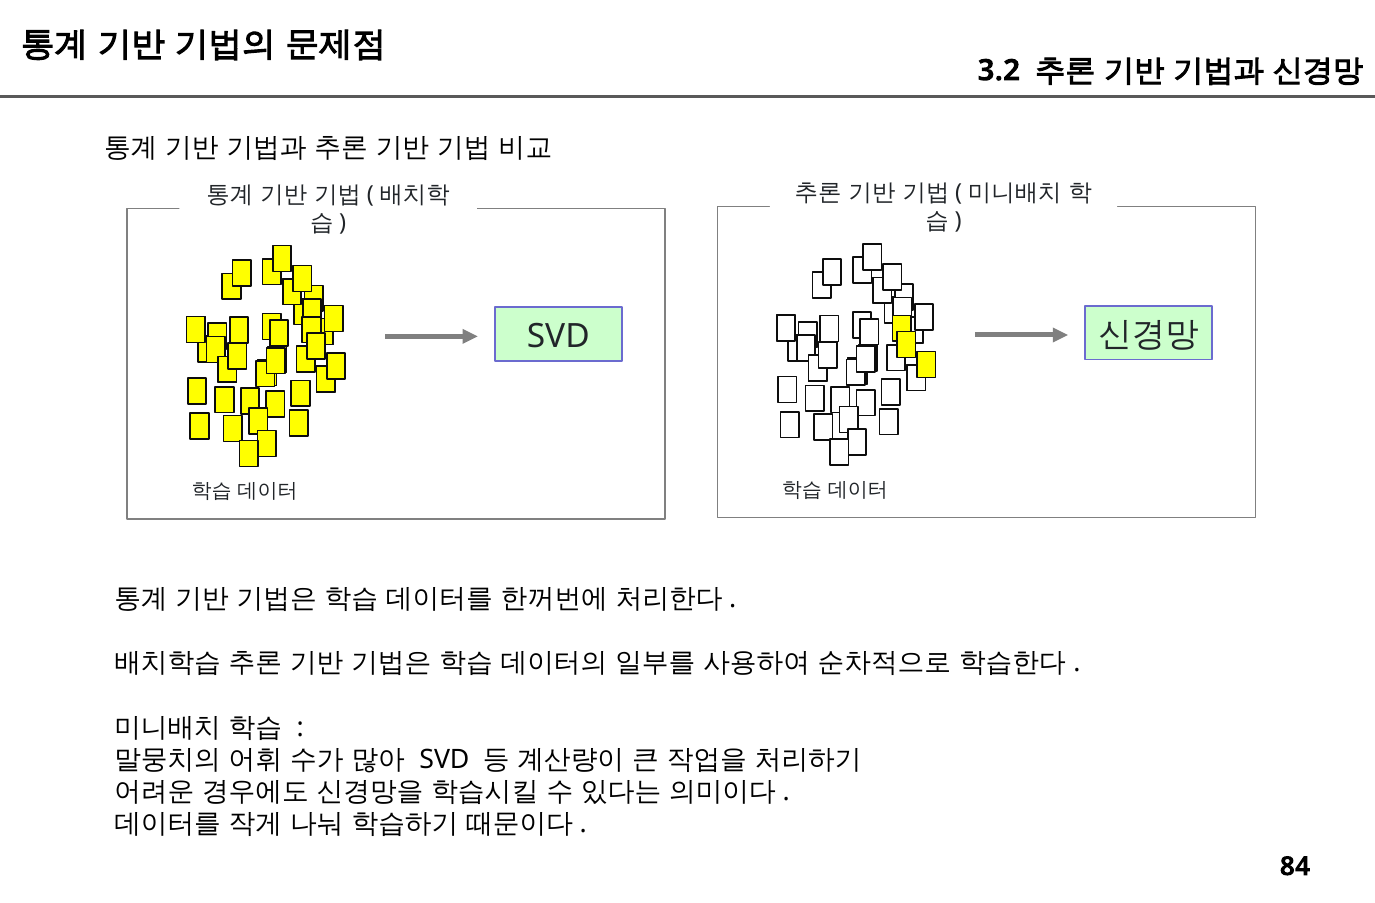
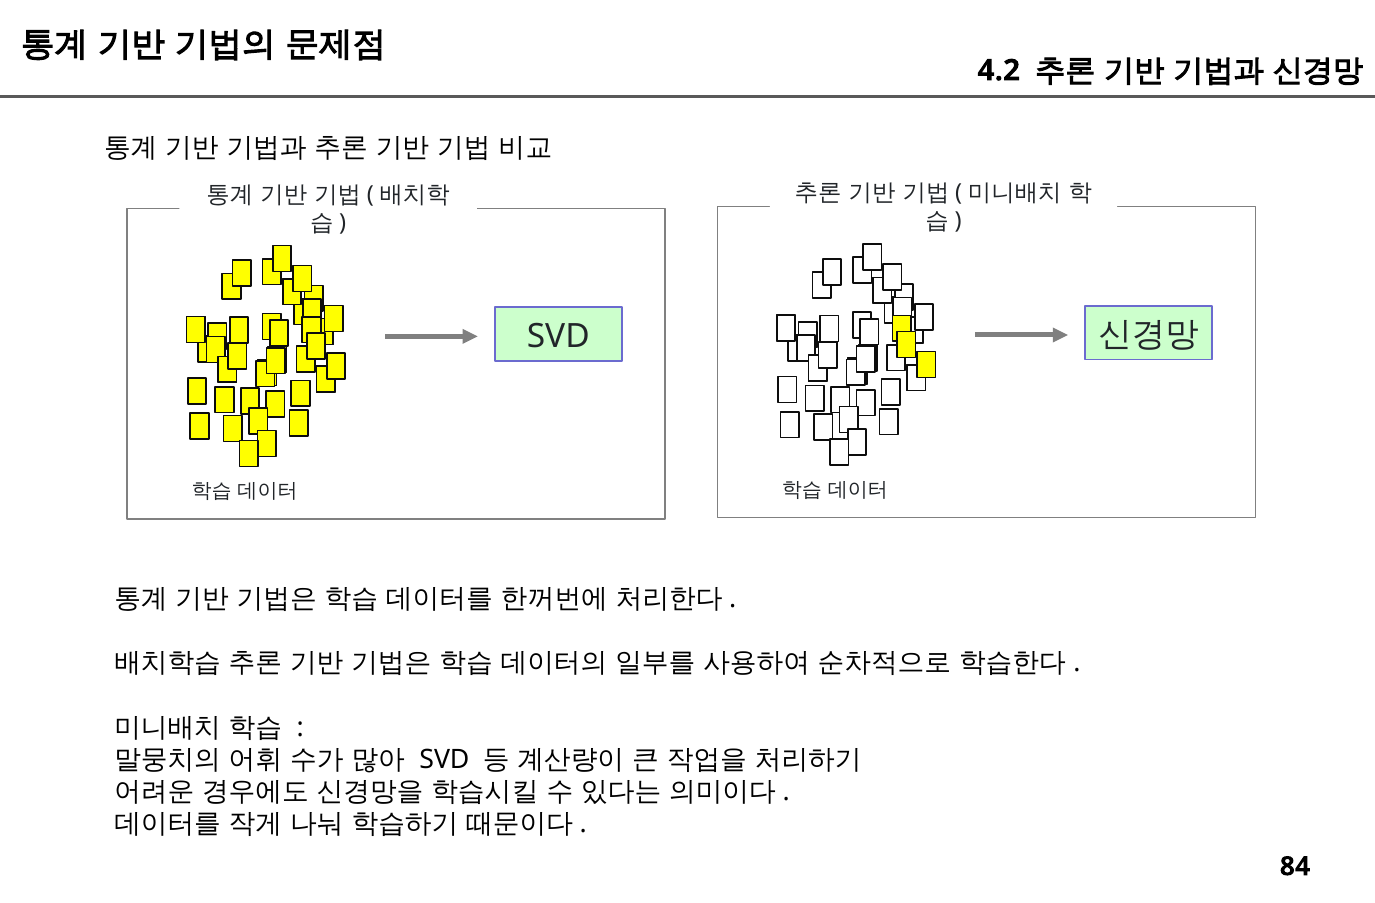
3.2: 3.2 -> 4.2 (999, 70)
